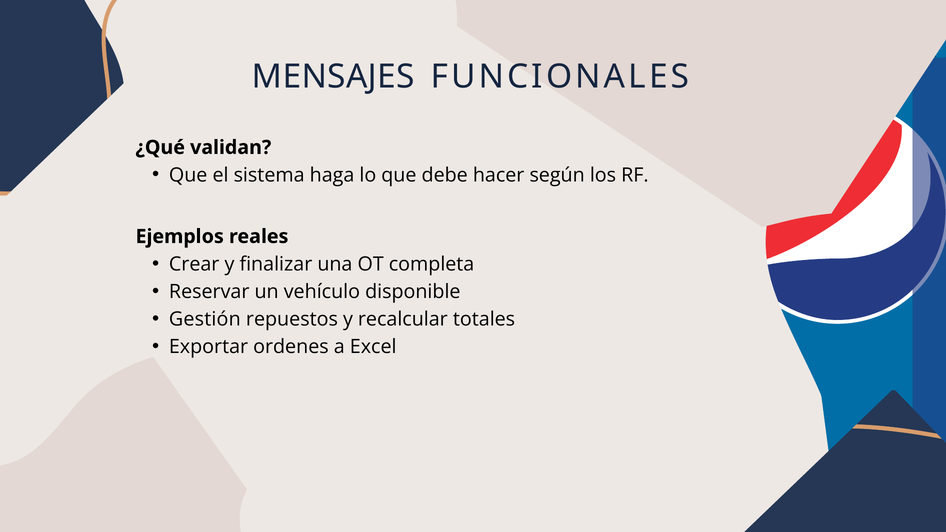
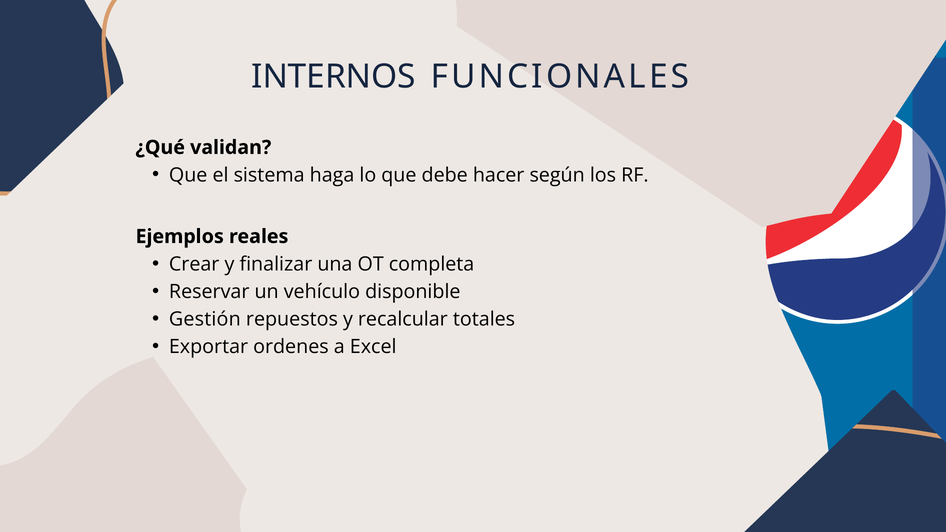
MENSAJES: MENSAJES -> INTERNOS (333, 77)
